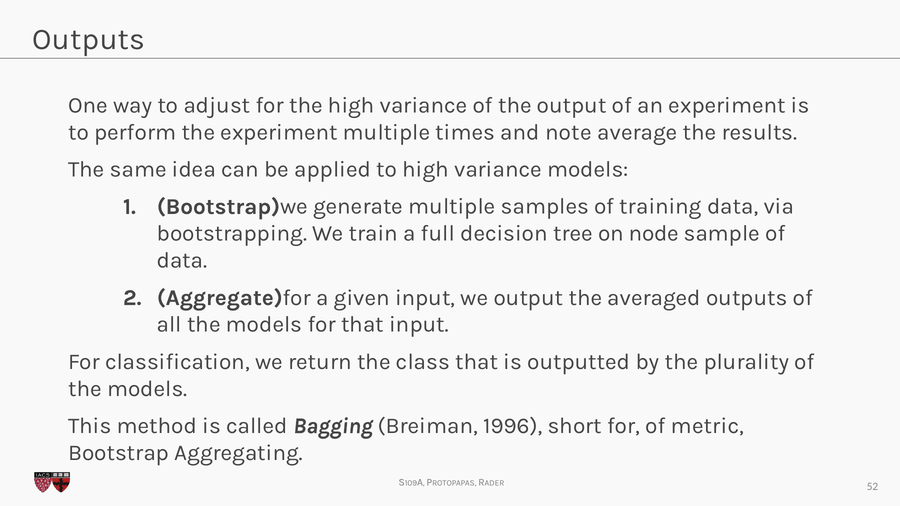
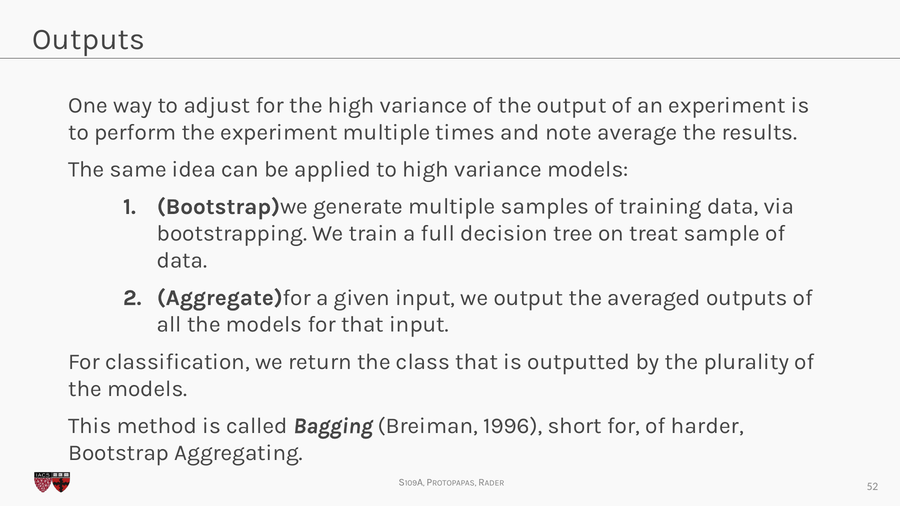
node: node -> treat (654, 234)
metric: metric -> harder (707, 426)
